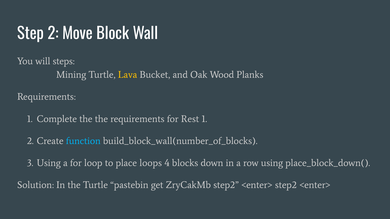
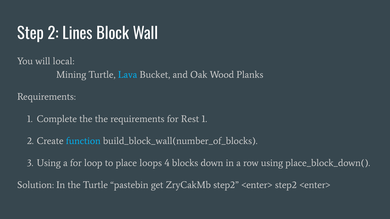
Move: Move -> Lines (77, 34)
steps: steps -> local (64, 61)
Lava colour: yellow -> light blue (128, 75)
